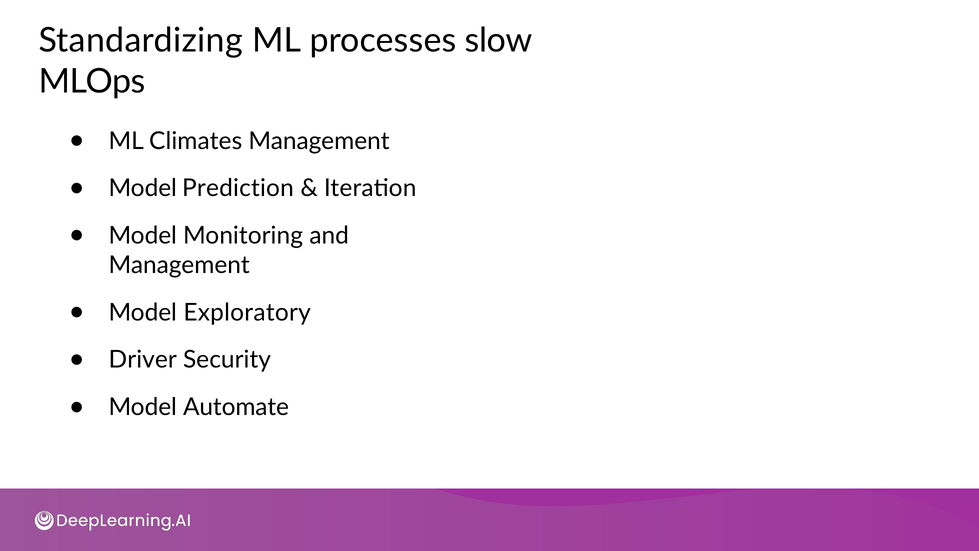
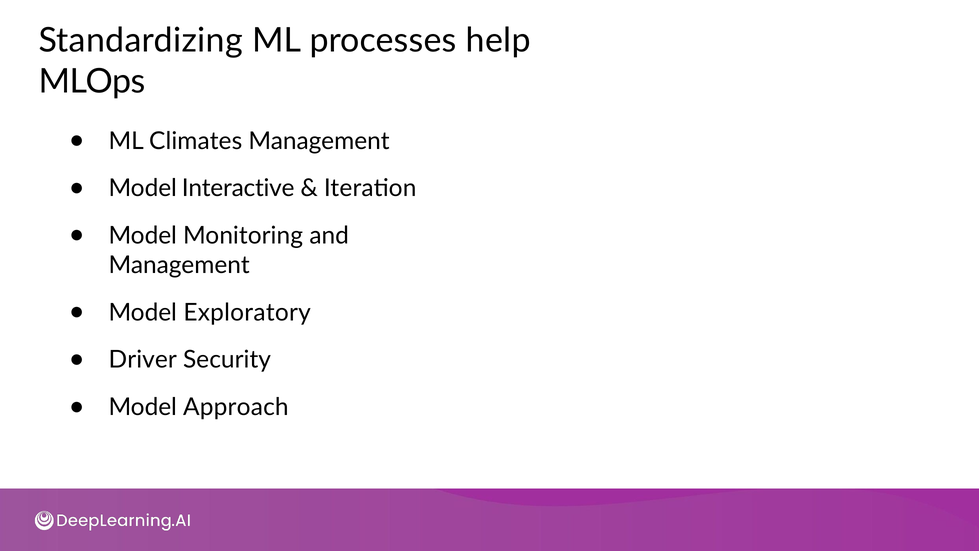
slow: slow -> help (498, 41)
Prediction: Prediction -> Interactive (238, 188)
Automate: Automate -> Approach (236, 407)
